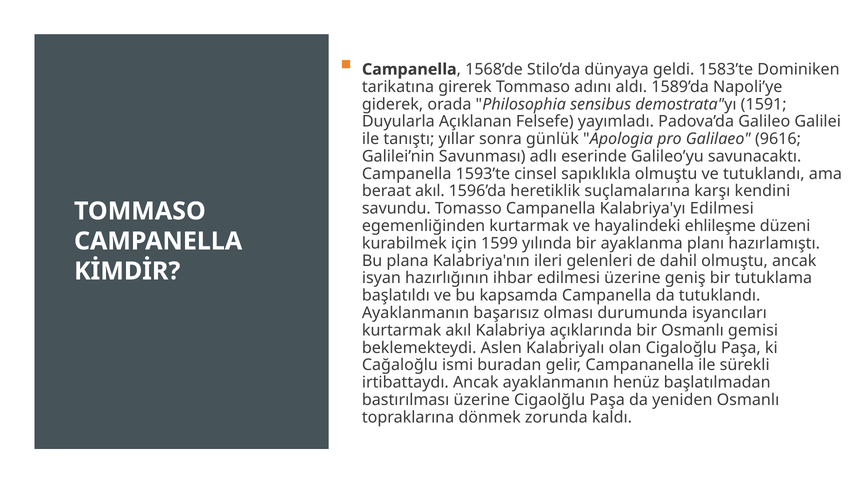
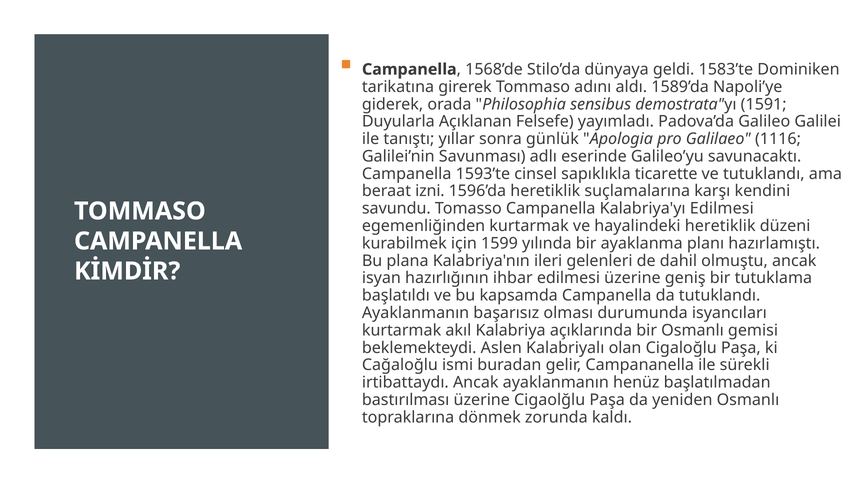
9616: 9616 -> 1116 (778, 139)
sapıklıkla olmuştu: olmuştu -> ticarette (666, 174)
beraat akıl: akıl -> izni (430, 191)
hayalindeki ehlileşme: ehlileşme -> heretiklik (720, 226)
